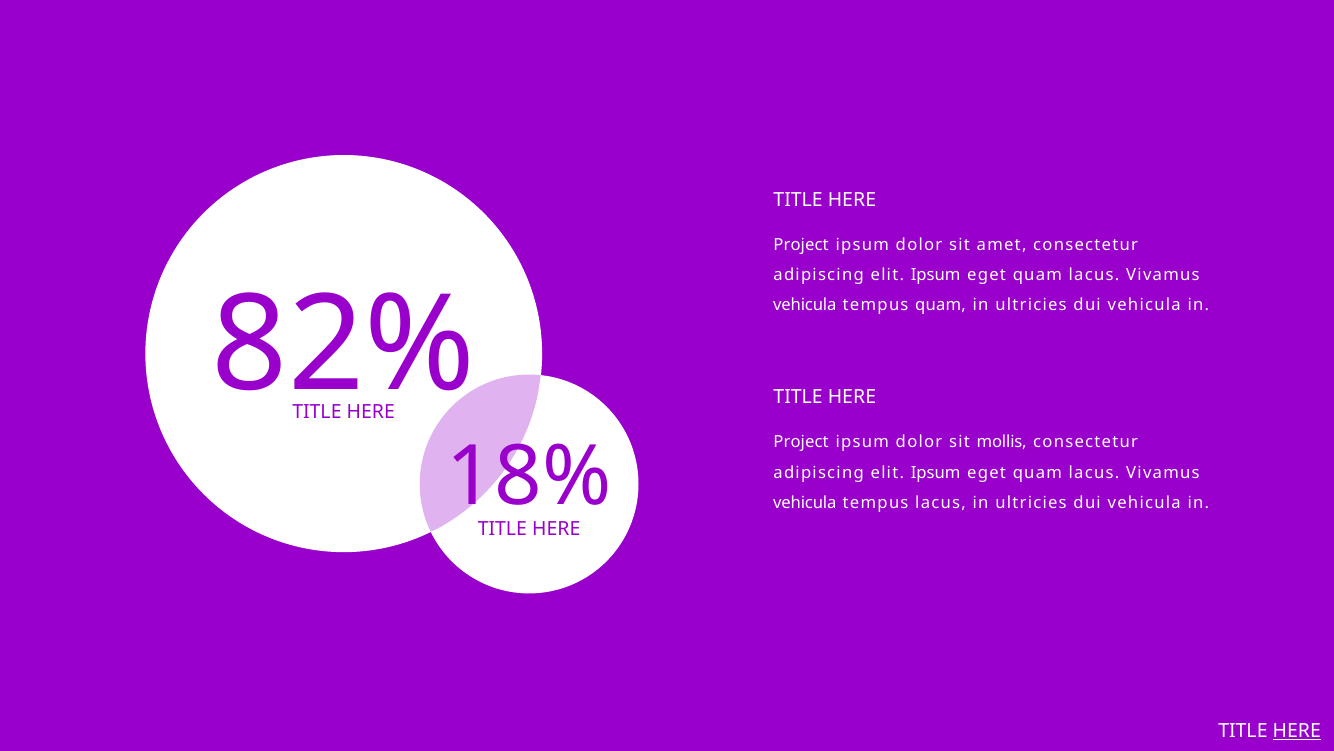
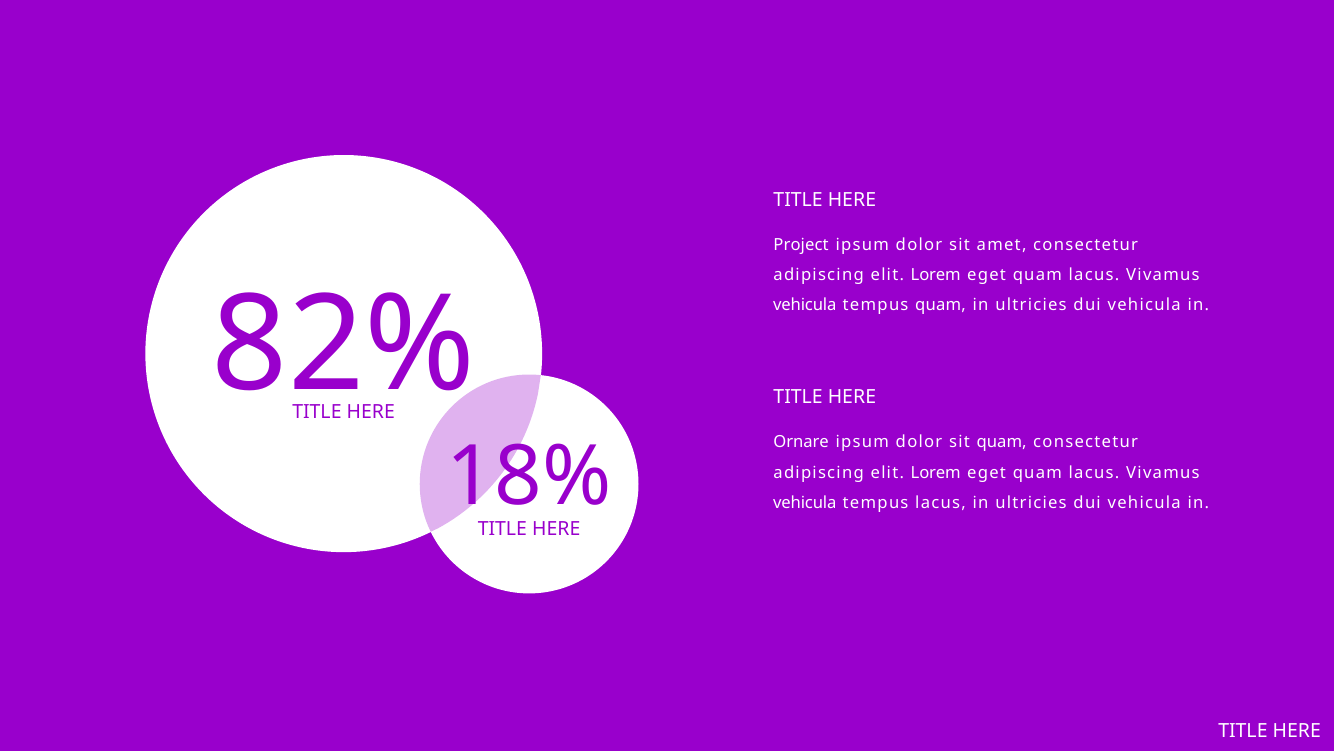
Ipsum: Ipsum -> Lorem (936, 275)
Project: Project -> Ornare (801, 442)
sit mollis: mollis -> quam (1002, 442)
Ipsum: Ipsum -> Lorem (936, 472)
HERE underline: present -> none (1297, 731)
